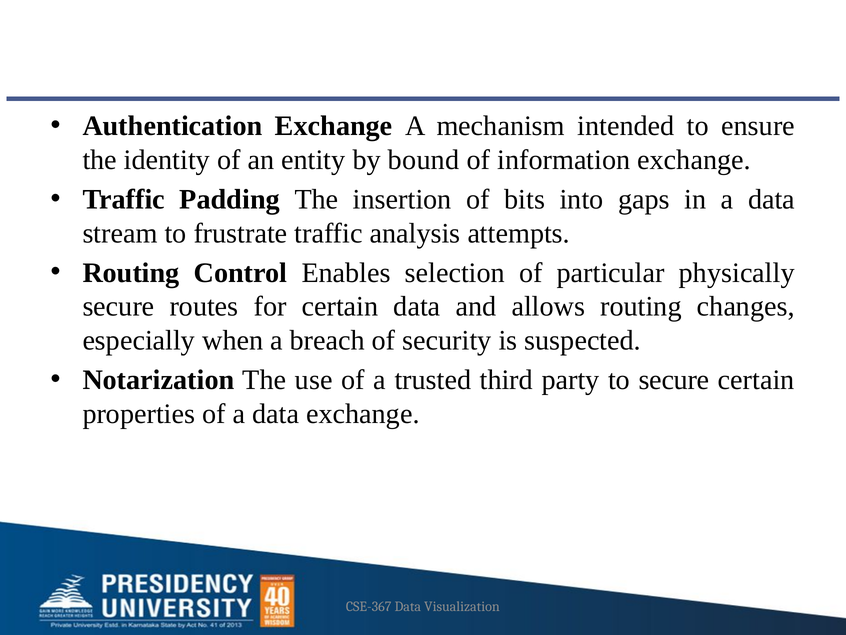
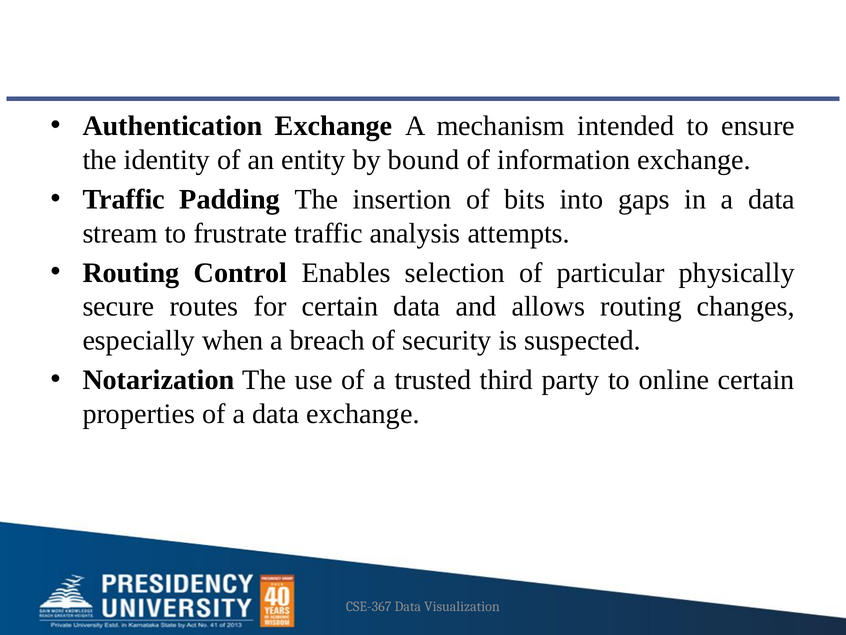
to secure: secure -> online (674, 380)
